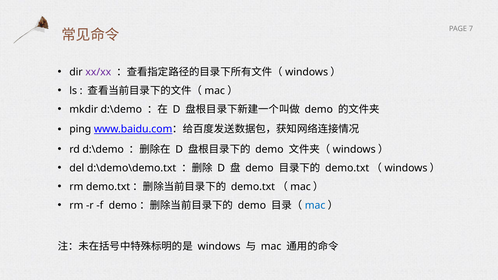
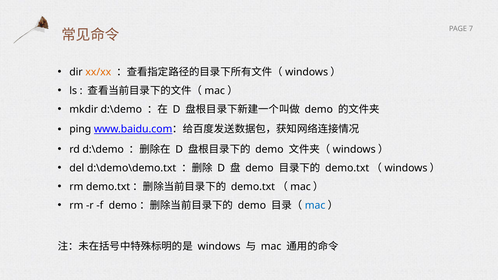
xx/xx colour: purple -> orange (98, 72)
